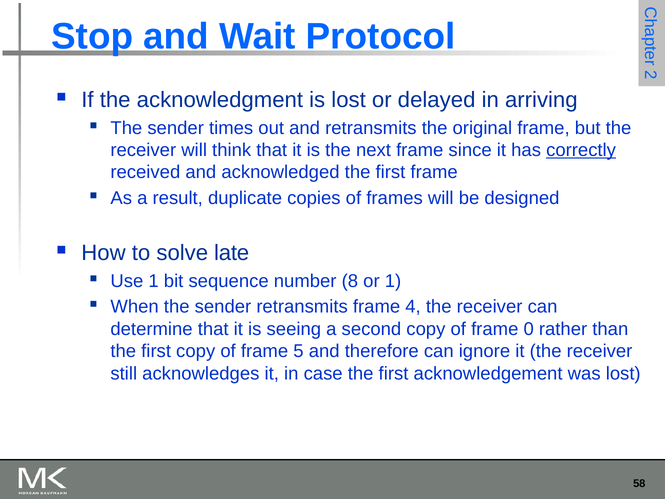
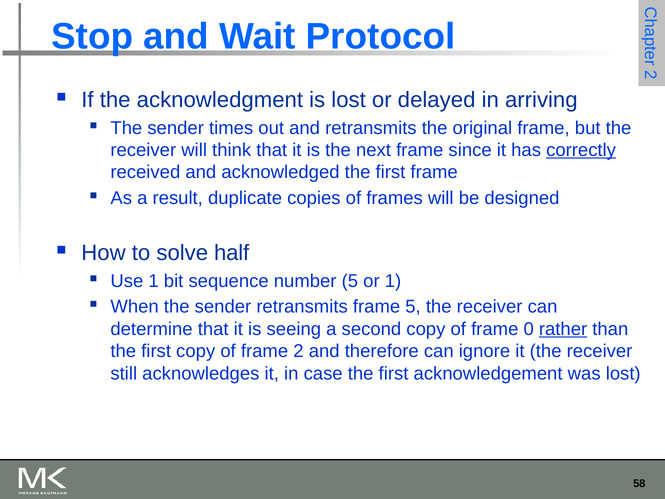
late: late -> half (232, 253)
number 8: 8 -> 5 (350, 281)
frame 4: 4 -> 5 (413, 307)
rather underline: none -> present (563, 329)
frame 5: 5 -> 2 (298, 351)
